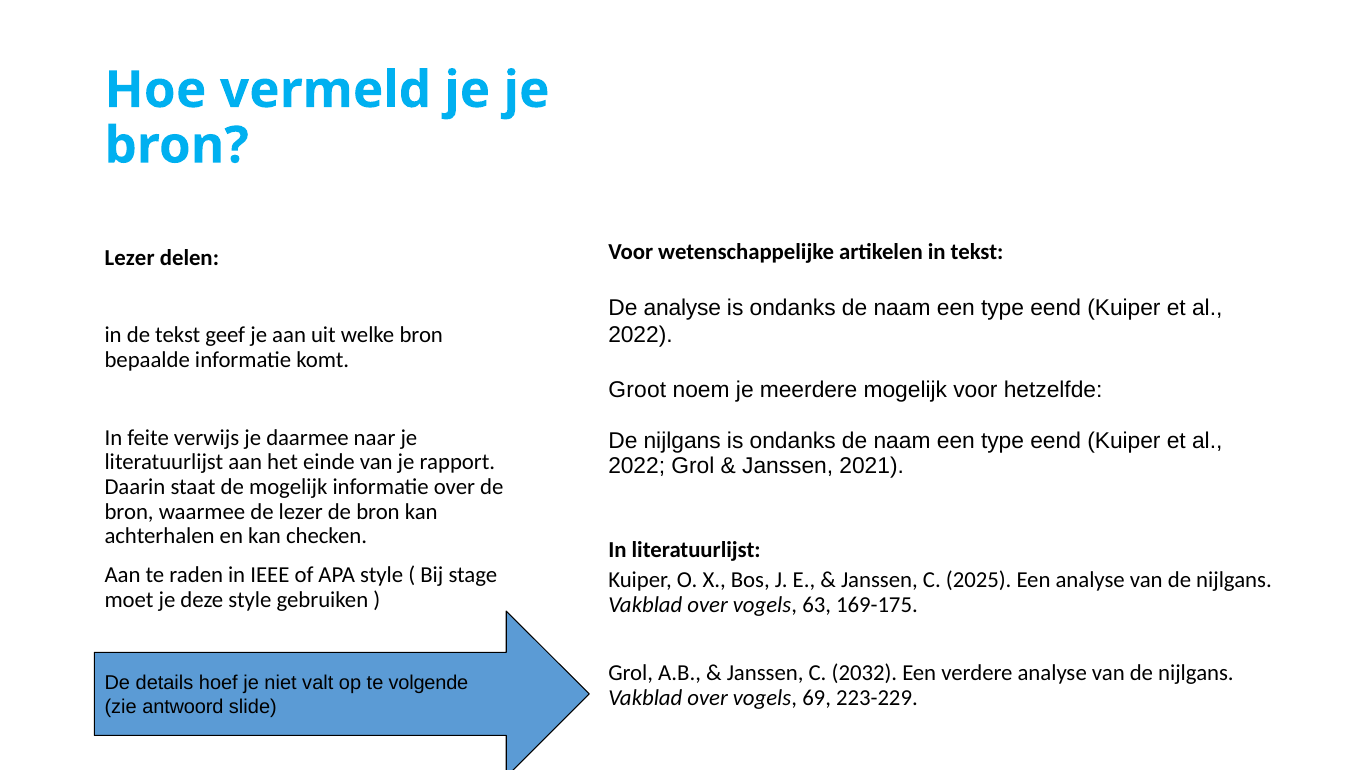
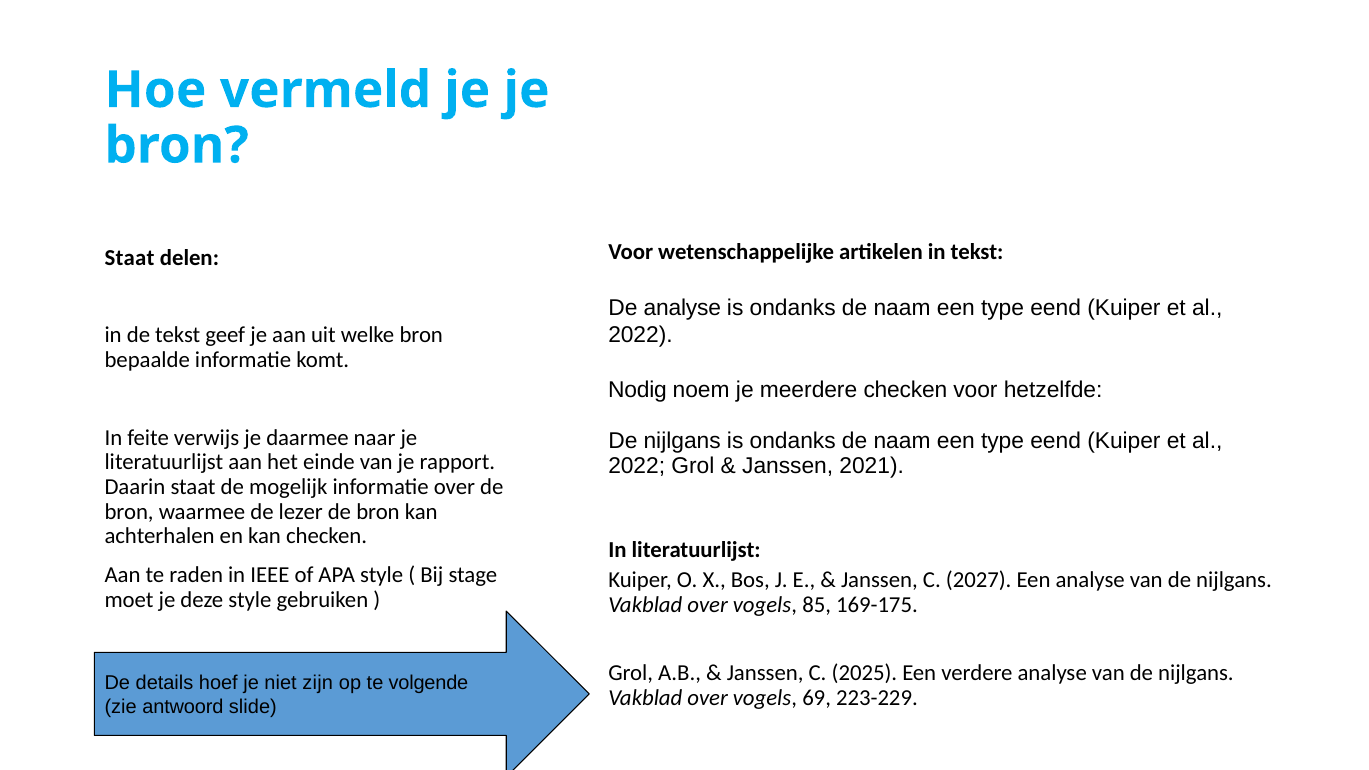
Lezer: Lezer -> Staat (130, 258)
Groot: Groot -> Nodig (638, 390)
meerdere mogelijk: mogelijk -> checken (905, 390)
2025: 2025 -> 2027 (979, 580)
63: 63 -> 85 (817, 605)
2032: 2032 -> 2025 (864, 673)
valt: valt -> zijn (318, 683)
